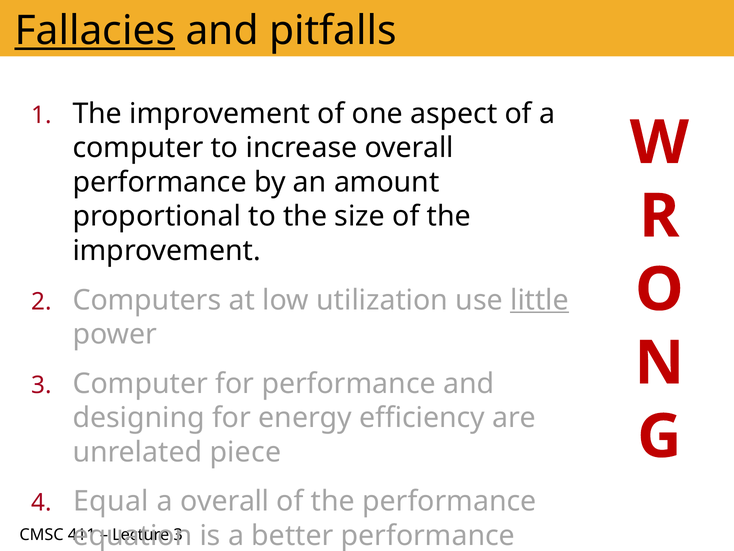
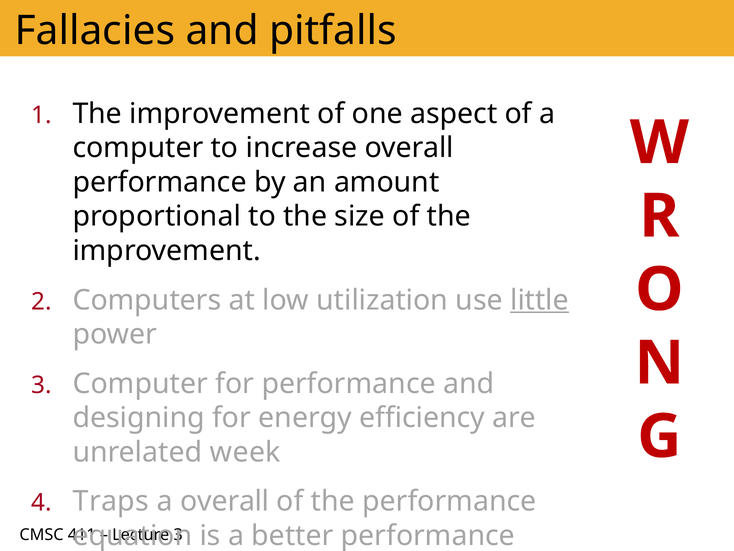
Fallacies underline: present -> none (95, 31)
piece: piece -> week (245, 452)
Equal: Equal -> Traps (111, 501)
